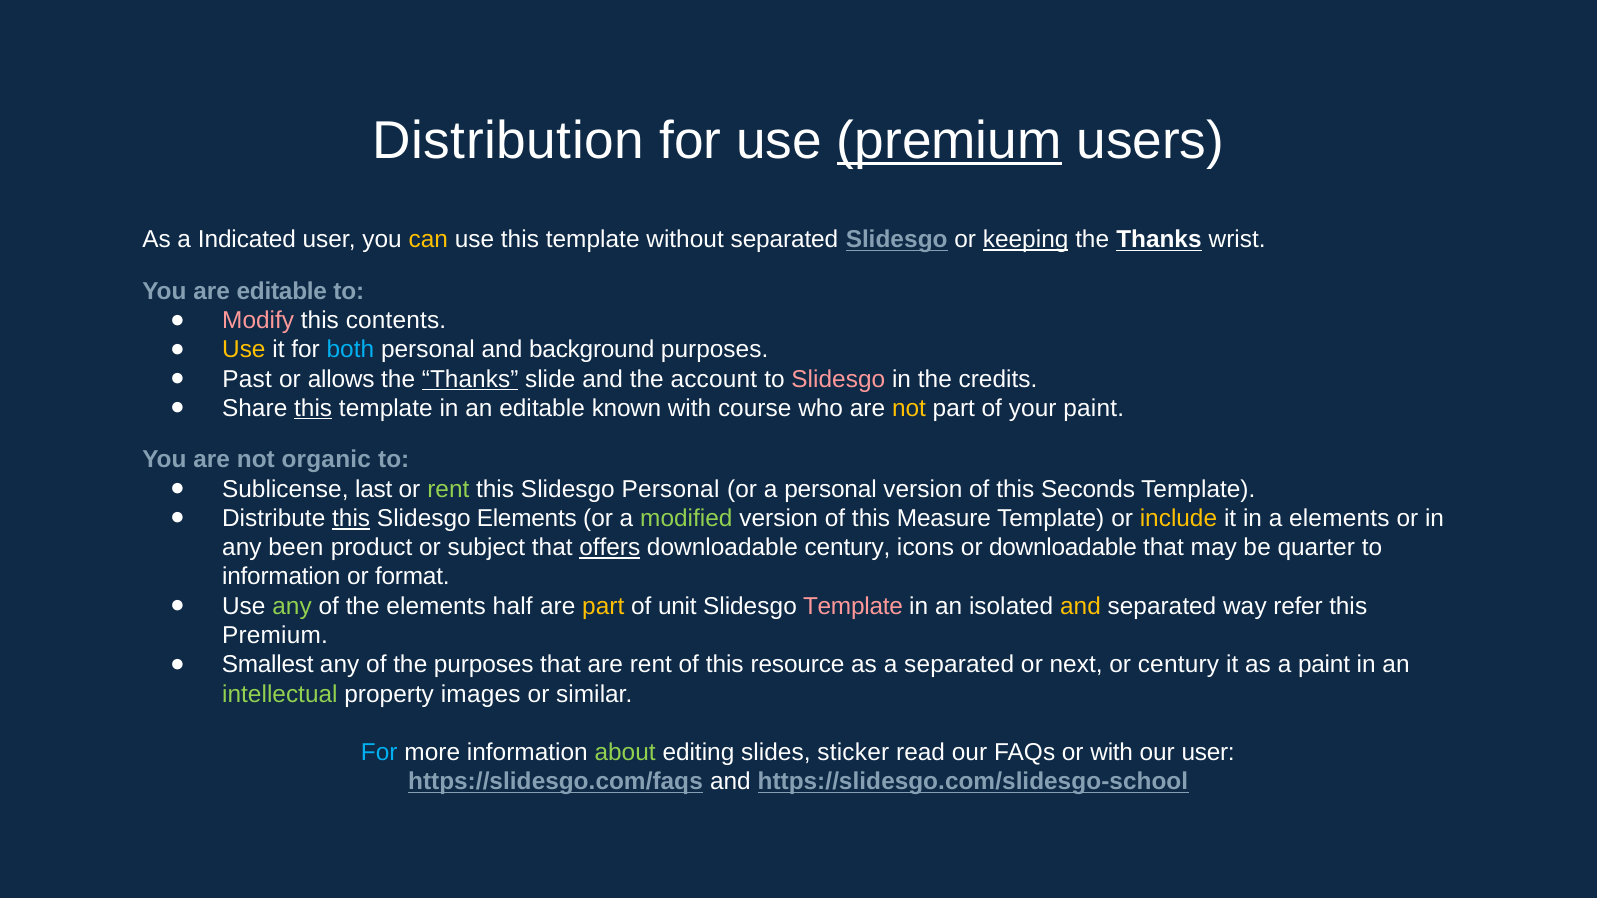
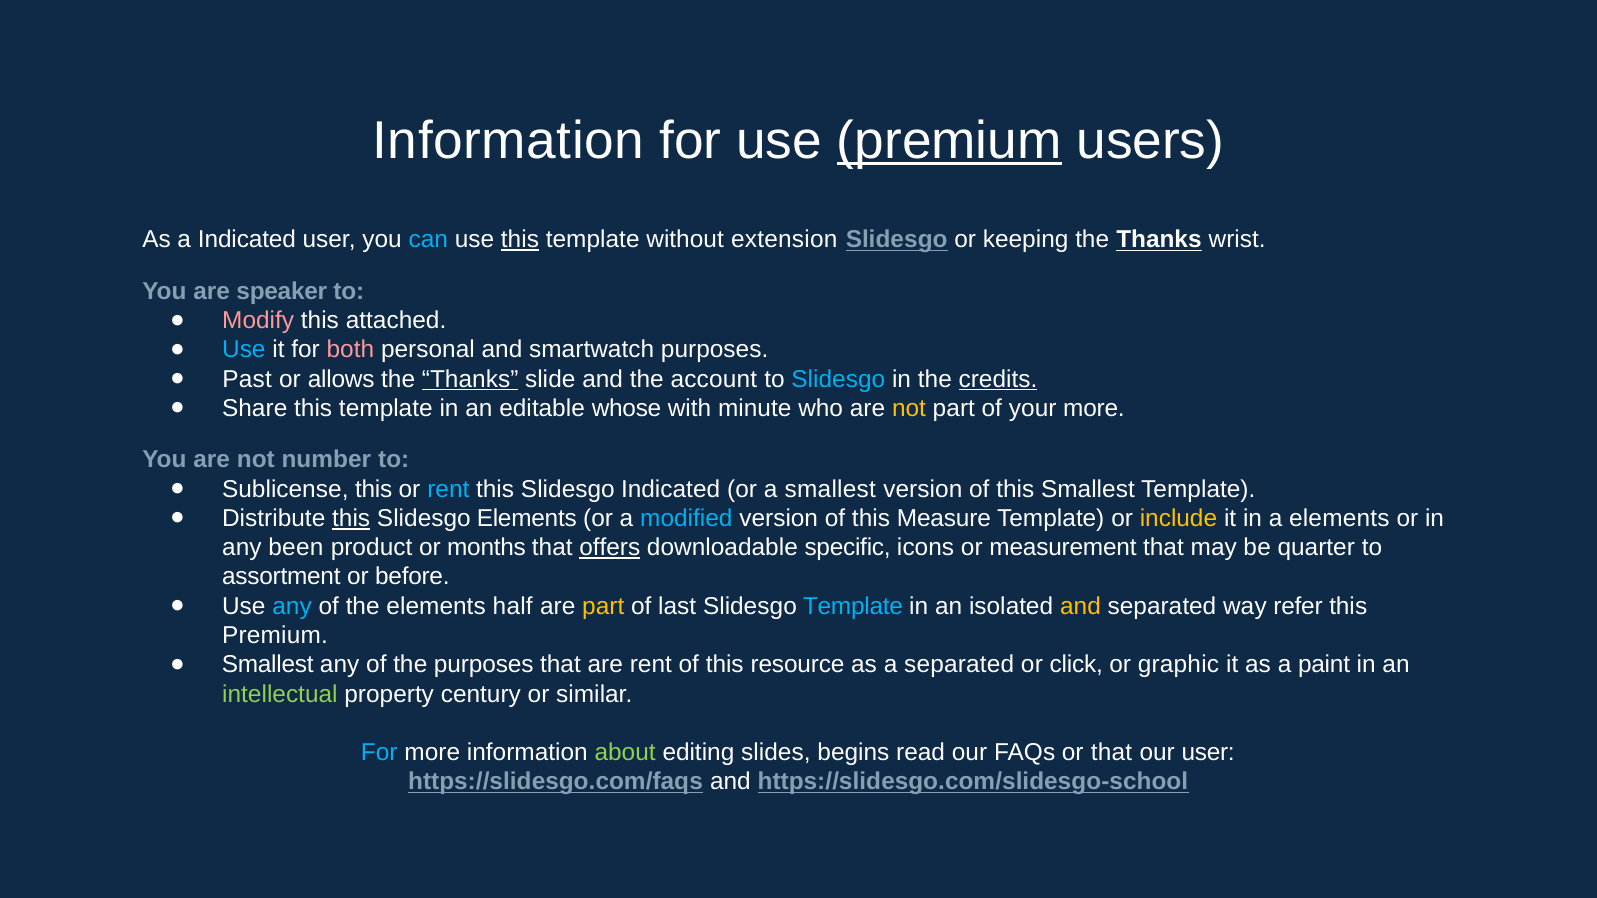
Distribution: Distribution -> Information (508, 141)
can colour: yellow -> light blue (428, 240)
this underline: none -> present (520, 240)
without separated: separated -> extension (784, 240)
keeping underline: present -> none (1026, 240)
are editable: editable -> speaker (282, 291)
contents: contents -> attached (396, 321)
Use colour: yellow -> light blue (244, 350)
both colour: light blue -> pink (350, 350)
background: background -> smartwatch (592, 350)
Slidesgo colour: pink -> light blue (838, 379)
credits underline: none -> present (998, 379)
this underline: present -> none (313, 408)
known: known -> whose (627, 408)
course: course -> minute (755, 408)
your paint: paint -> more (1094, 408)
organic: organic -> number (326, 460)
Sublicense last: last -> this (374, 489)
rent colour: light green -> light blue (448, 489)
Slidesgo Personal: Personal -> Indicated (671, 489)
a personal: personal -> smallest (830, 489)
this Seconds: Seconds -> Smallest (1088, 489)
modified colour: light green -> light blue (686, 519)
subject: subject -> months (487, 548)
downloadable century: century -> specific (848, 548)
or downloadable: downloadable -> measurement (1063, 548)
information: information -> assortment (281, 577)
format: format -> before (412, 577)
any colour: light green -> light blue (292, 606)
unit: unit -> last (677, 606)
Template colour: pink -> light blue (853, 606)
next: next -> click (1076, 665)
or century: century -> graphic (1178, 665)
images: images -> century (481, 694)
sticker: sticker -> begins (853, 753)
or with: with -> that (1111, 753)
